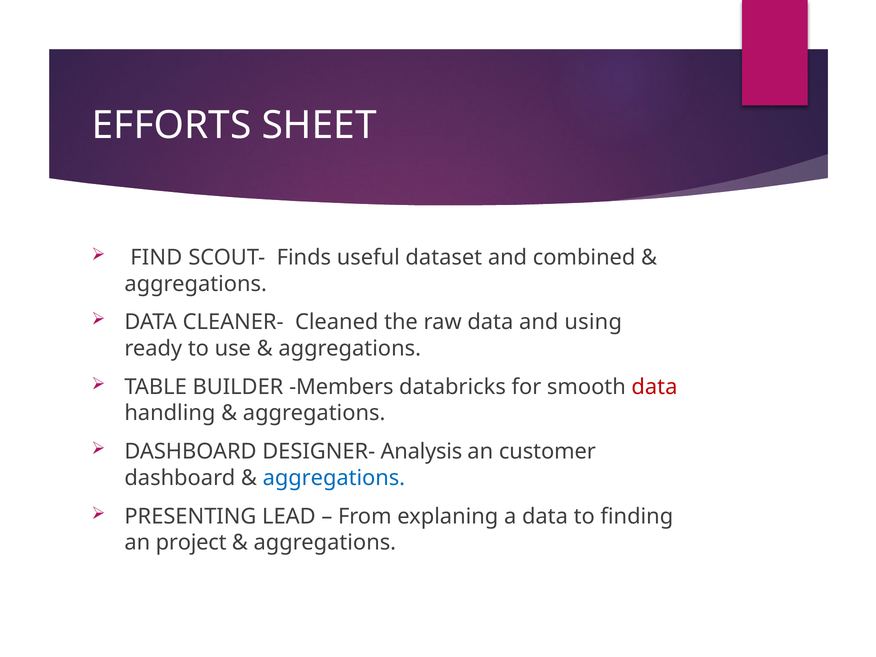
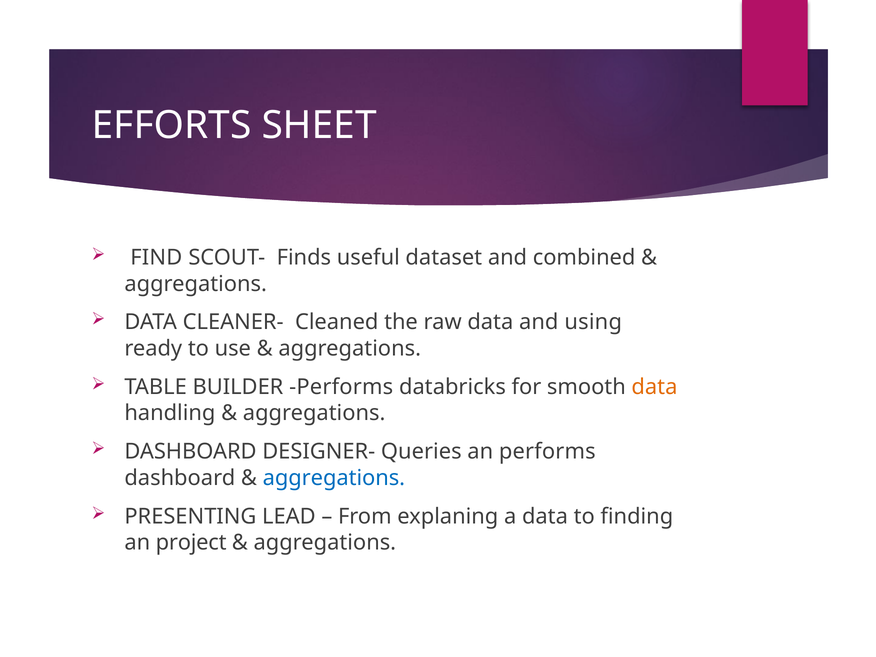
BUILDER Members: Members -> Performs (341, 387)
data colour: red -> orange (654, 387)
Analysis: Analysis -> Queries (421, 452)
an customer: customer -> performs (547, 452)
